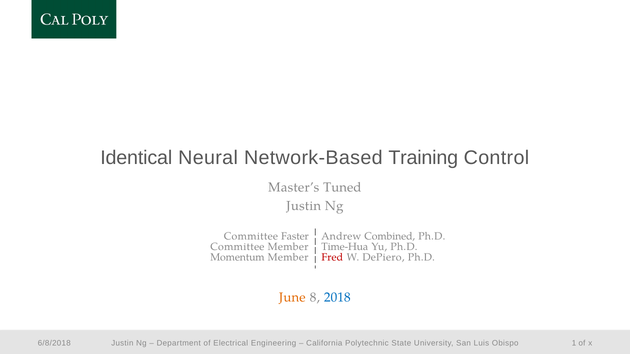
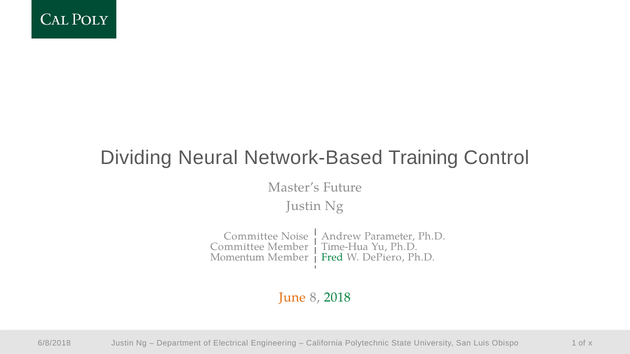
Identical: Identical -> Dividing (136, 158)
Tuned: Tuned -> Future (342, 188)
Faster: Faster -> Noise (295, 237)
Combined: Combined -> Parameter (390, 237)
Fred colour: red -> green (332, 258)
2018 colour: blue -> green (337, 298)
